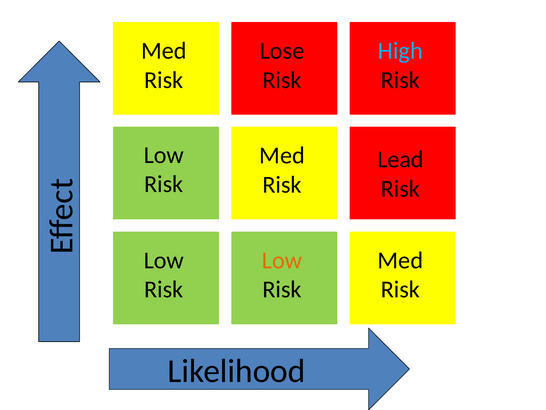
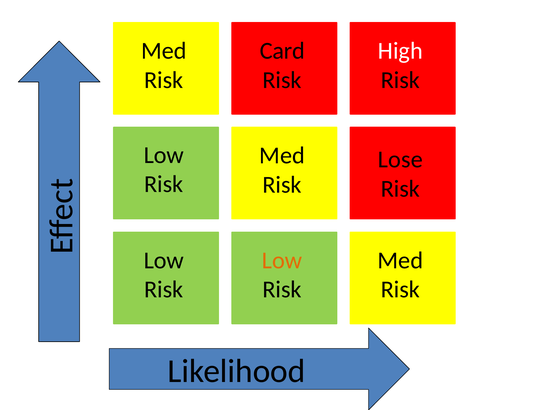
Lose: Lose -> Card (282, 51)
High colour: light blue -> white (400, 51)
Lead: Lead -> Lose (400, 159)
